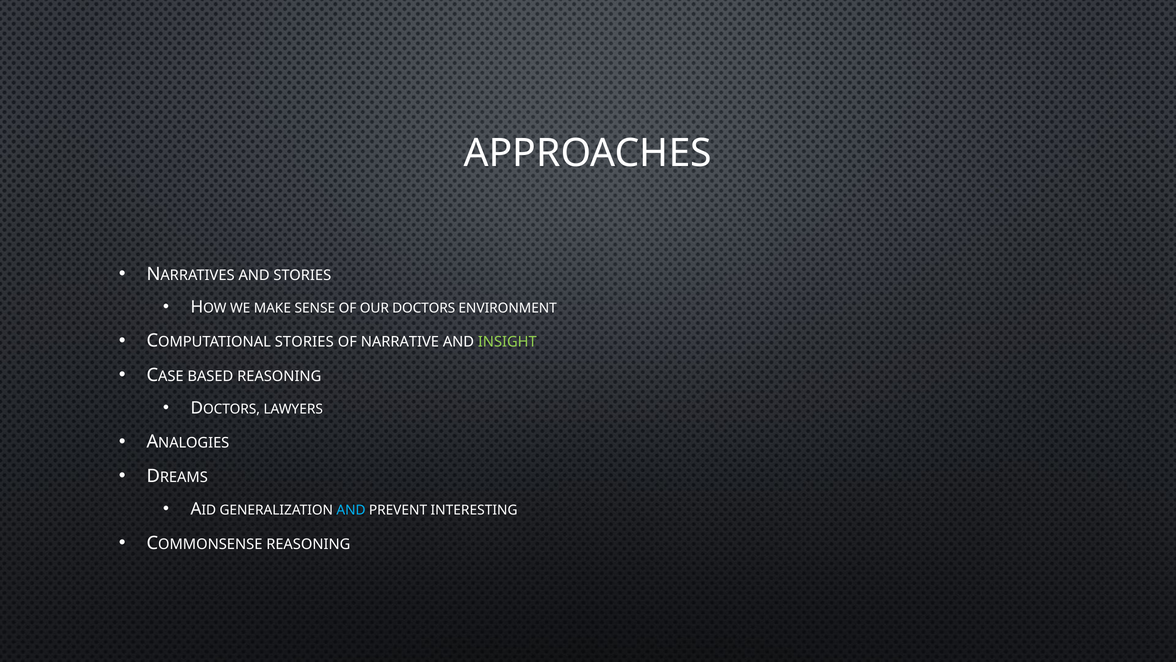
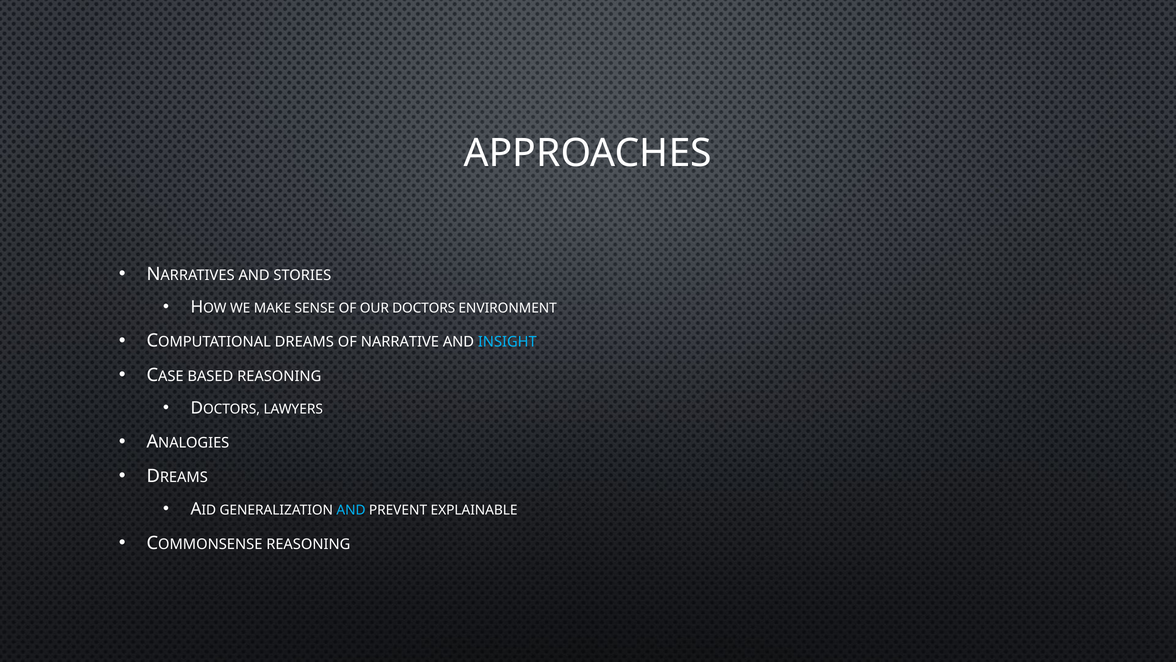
COMPUTATIONAL STORIES: STORIES -> DREAMS (304, 342)
INSIGHT colour: light green -> light blue (507, 342)
INTERESTING: INTERESTING -> EXPLAINABLE (474, 510)
